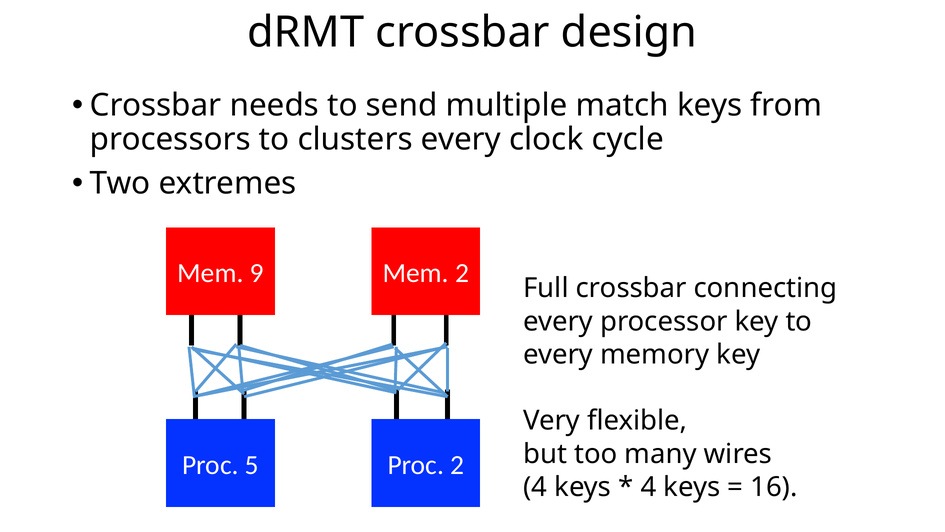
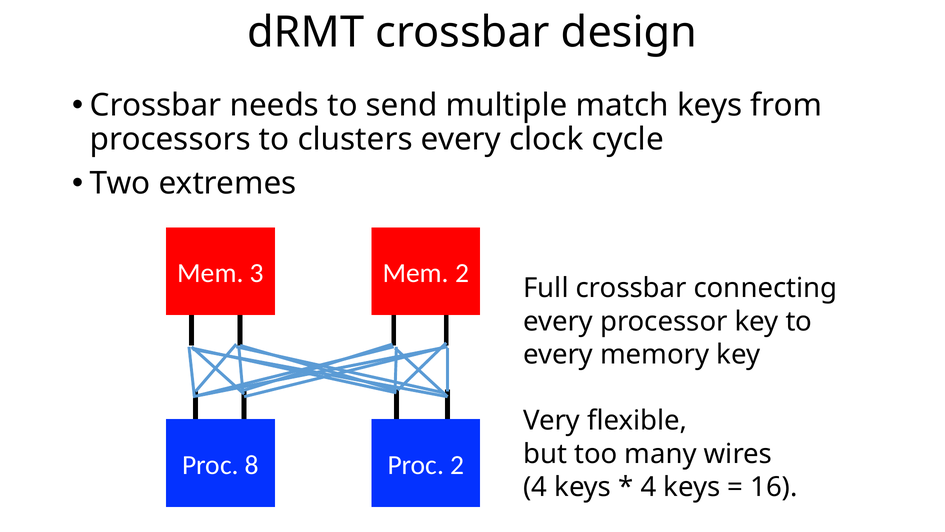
9: 9 -> 3 (257, 273)
5: 5 -> 8 (252, 465)
